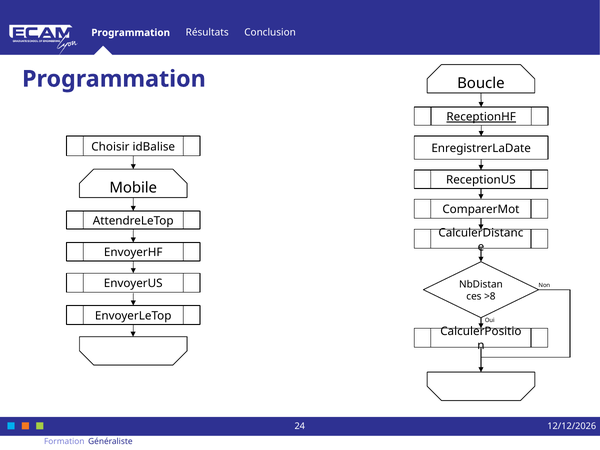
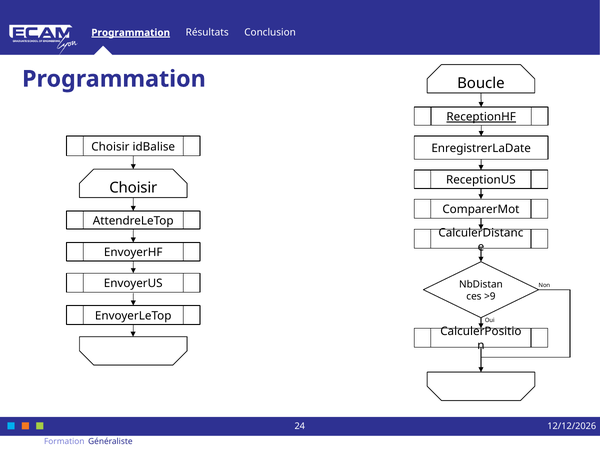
Programmation underline: none -> present (131, 33)
Mobile: Mobile -> Choisir (133, 188)
>8: >8 -> >9 (490, 296)
